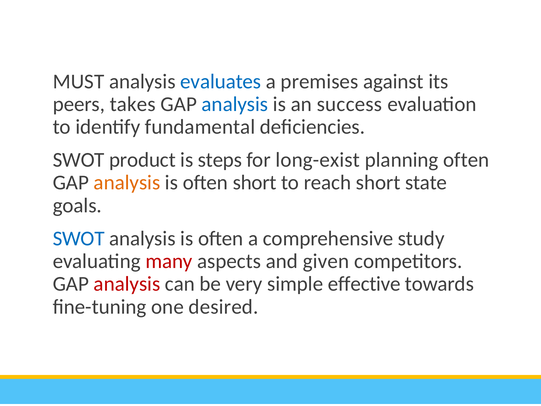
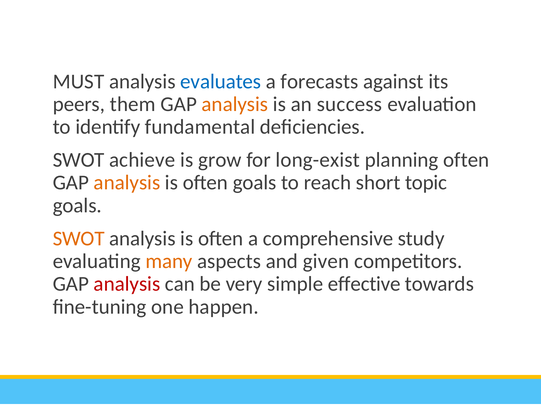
premises: premises -> forecasts (320, 81)
takes: takes -> them (133, 104)
analysis colour: blue -> orange (235, 104)
product: product -> achieve (142, 160)
steps: steps -> grow (220, 160)
often short: short -> goals (255, 183)
state: state -> topic (426, 183)
SWOT colour: blue -> orange (79, 238)
many colour: red -> orange (169, 261)
desired: desired -> happen (224, 307)
